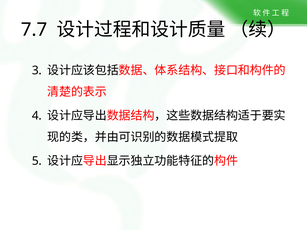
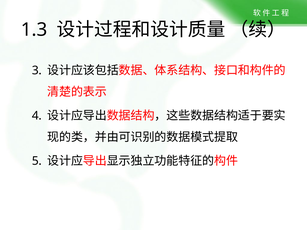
7.7: 7.7 -> 1.3 (34, 30)
